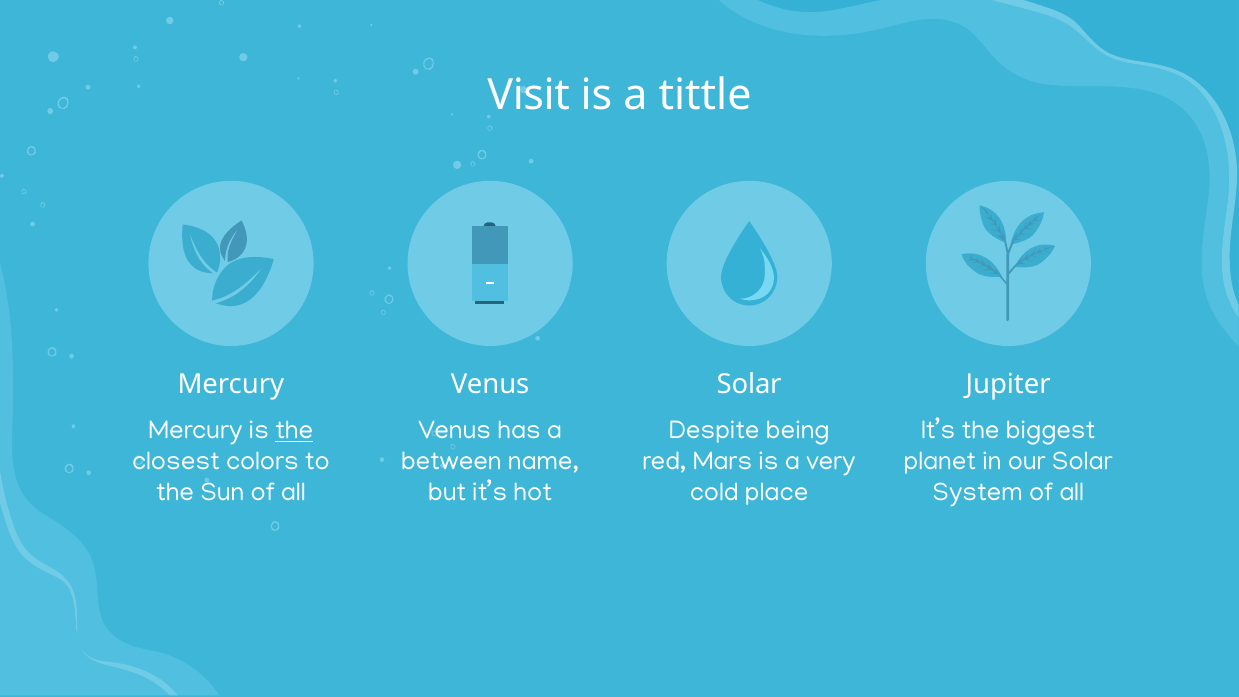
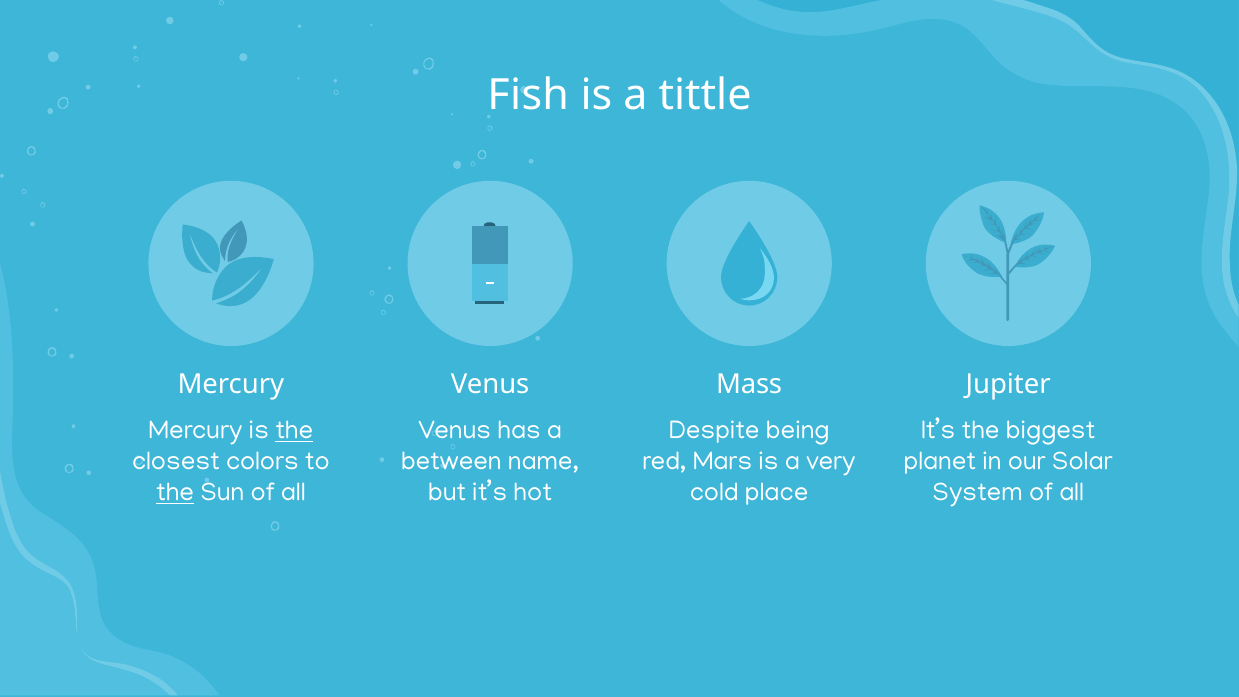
Visit: Visit -> Fish (528, 95)
Solar: Solar -> Mass (749, 385)
the underline: none -> present (175, 492)
